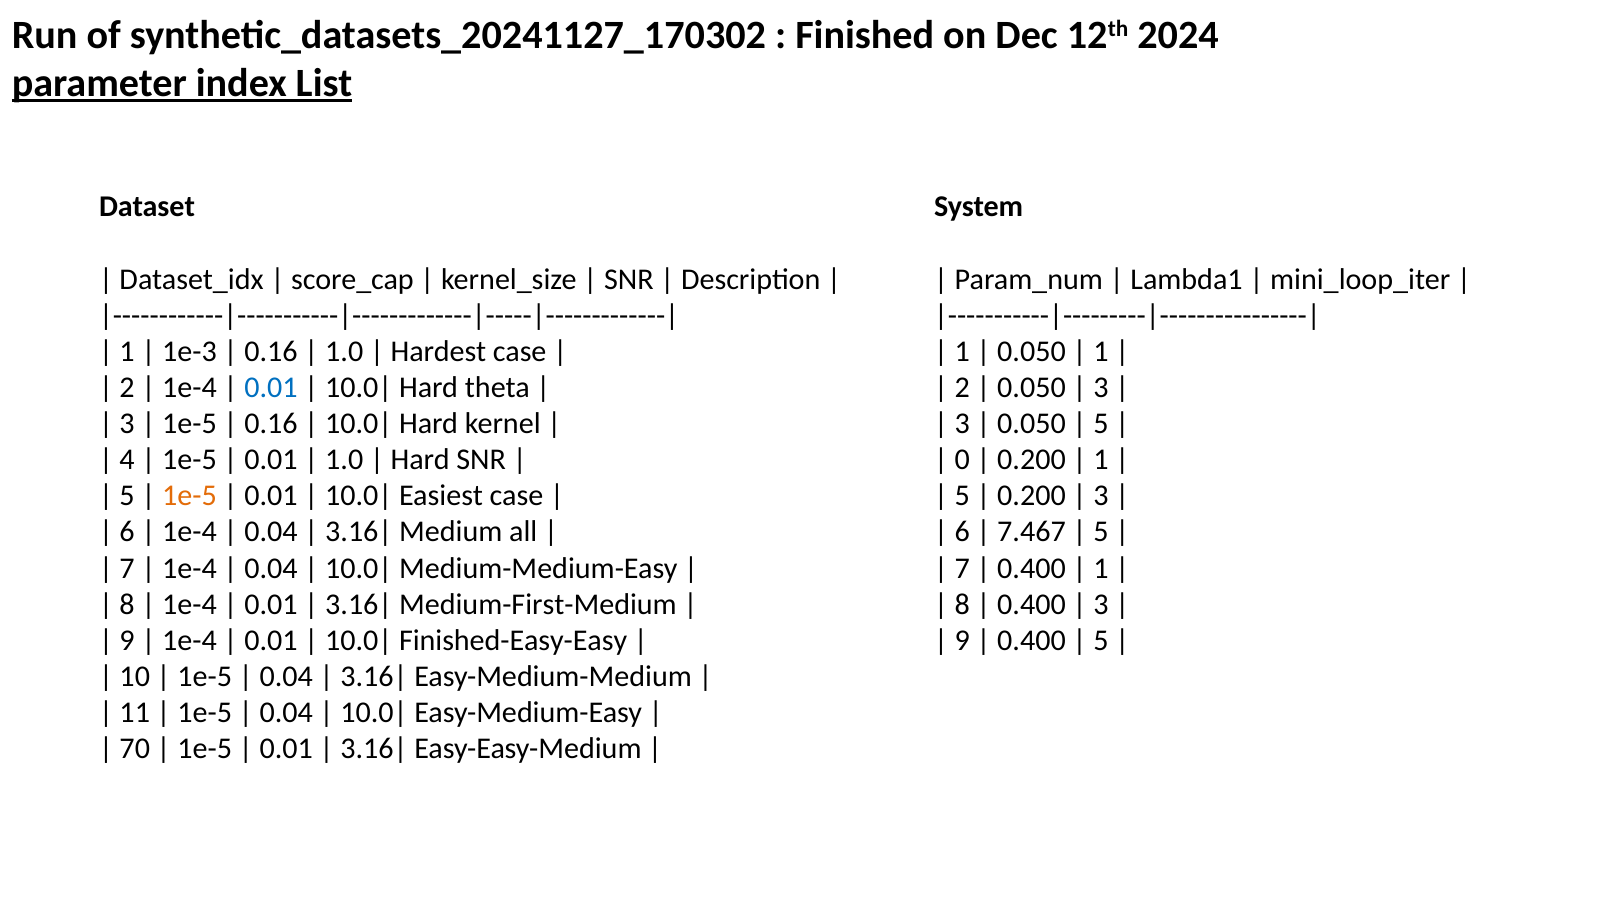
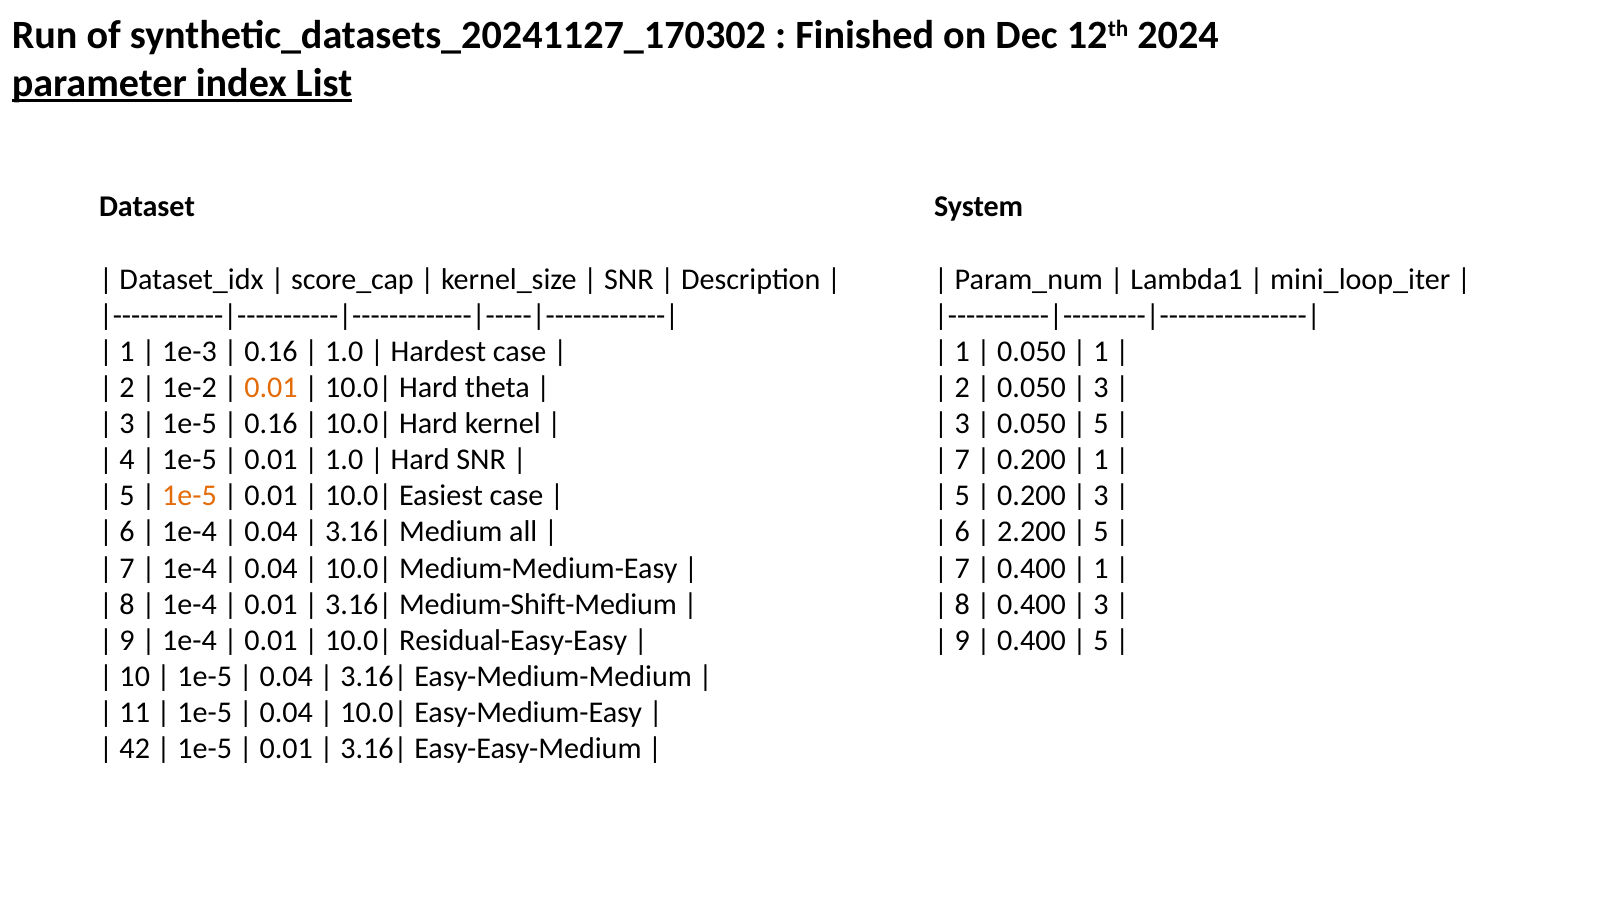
1e-4: 1e-4 -> 1e-2 (190, 388)
0.01 colour: blue -> orange (271, 388)
0: 0 -> 7 (962, 460)
7.467: 7.467 -> 2.200 (1032, 532)
Medium-First-Medium: Medium-First-Medium -> Medium-Shift-Medium (538, 605)
Finished-Easy-Easy: Finished-Easy-Easy -> Residual-Easy-Easy (513, 641)
70: 70 -> 42 (135, 749)
